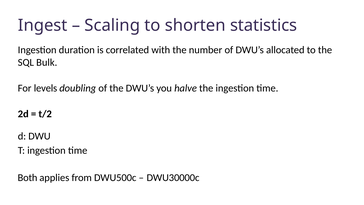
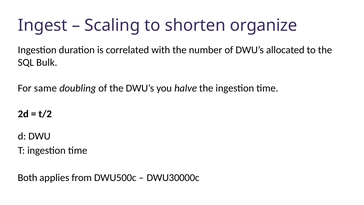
statistics: statistics -> organize (264, 25)
levels: levels -> same (45, 88)
